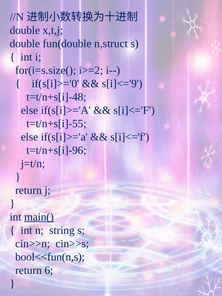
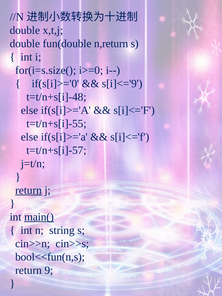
n,struct: n,struct -> n,return (111, 44)
i>=2: i>=2 -> i>=0 (91, 70)
t=t/n+s[i]-96: t=t/n+s[i]-96 -> t=t/n+s[i]-57 (56, 150)
return underline: none -> present (29, 190)
6: 6 -> 9 (49, 270)
